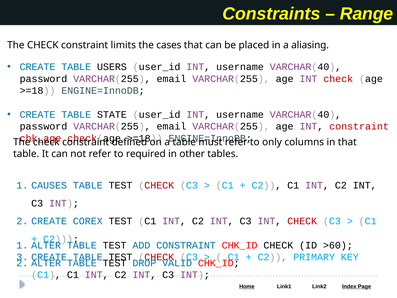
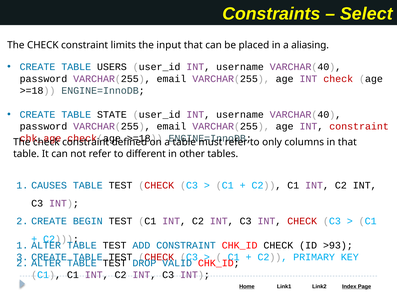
Range: Range -> Select (366, 14)
cases: cases -> input (169, 45)
required: required -> different (146, 154)
COREX: COREX -> BEGIN (88, 221)
>60: >60 -> >93 (338, 245)
